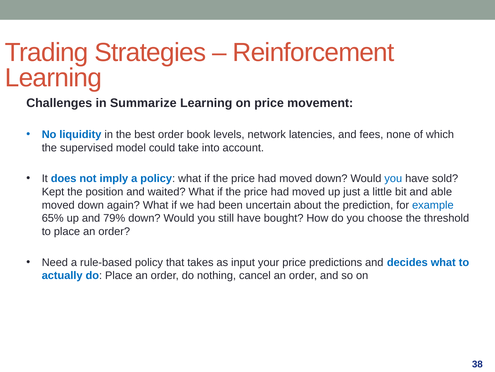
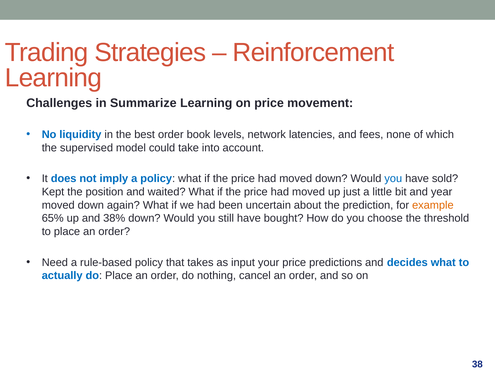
able: able -> year (442, 191)
example colour: blue -> orange (433, 205)
79%: 79% -> 38% (114, 218)
